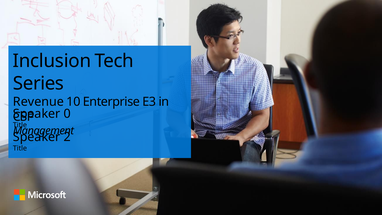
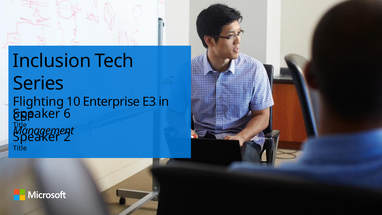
Revenue: Revenue -> Flighting (39, 102)
0: 0 -> 6 (67, 114)
